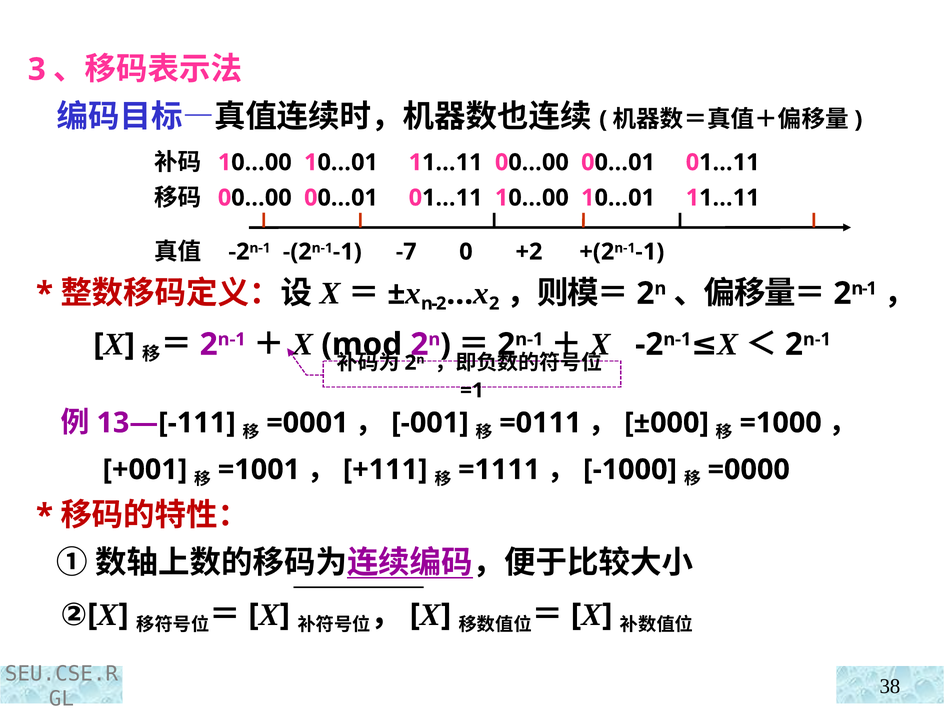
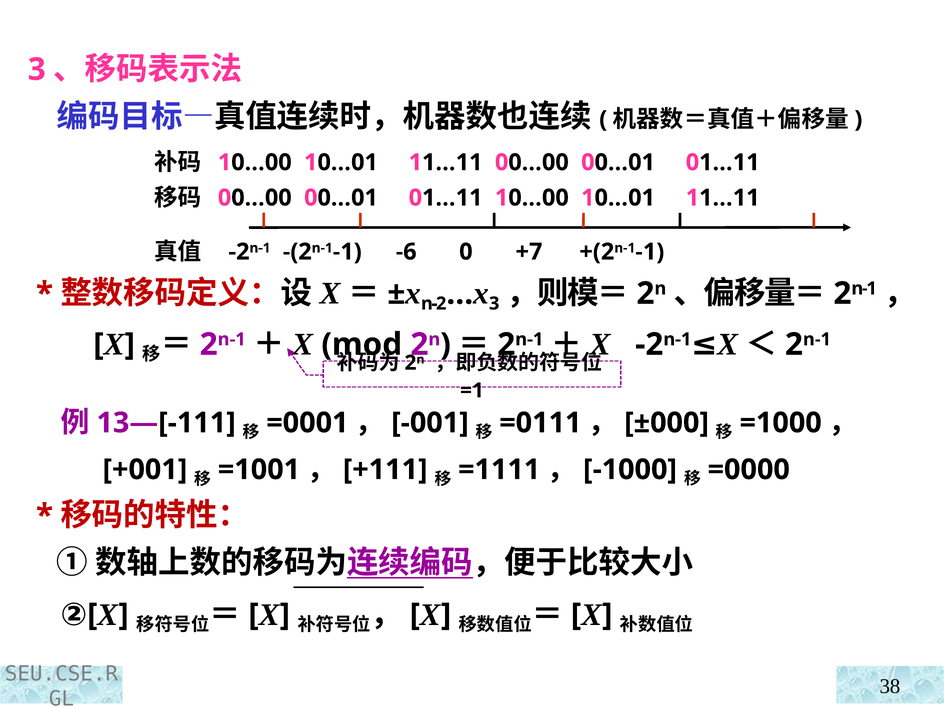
-7: -7 -> -6 (406, 252)
+2: +2 -> +7 (529, 252)
2: 2 -> 3 (494, 304)
